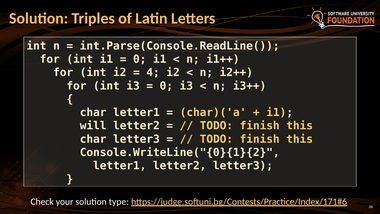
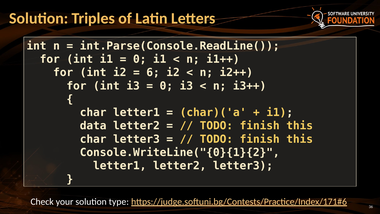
4: 4 -> 6 (153, 72)
will: will -> data (93, 126)
